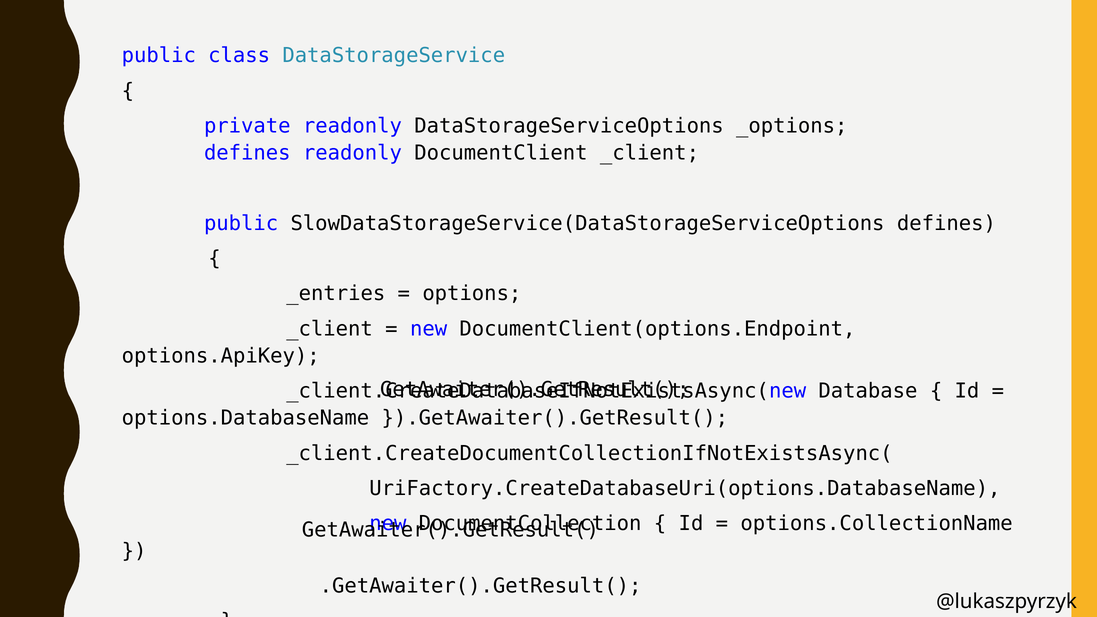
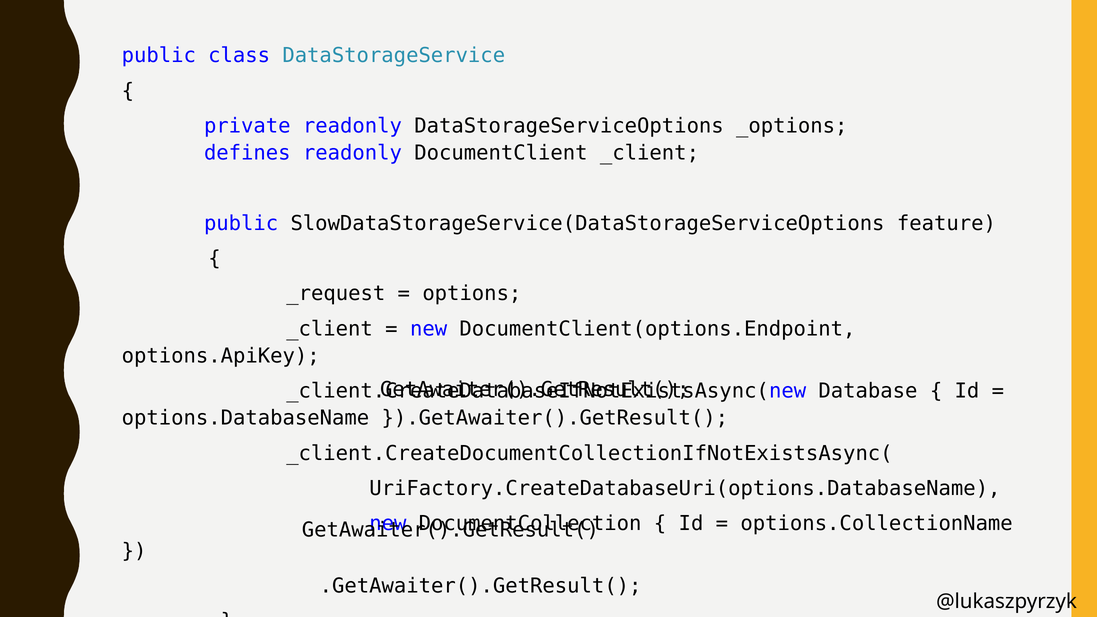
SlowDataStorageService(DataStorageServiceOptions defines: defines -> feature (946, 223)
_entries: _entries -> _request (336, 294)
